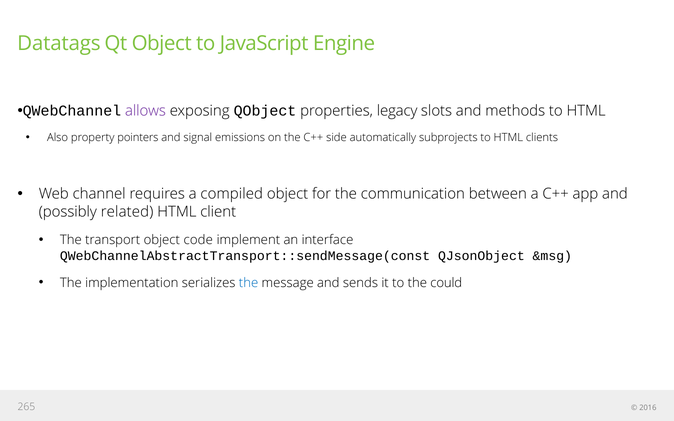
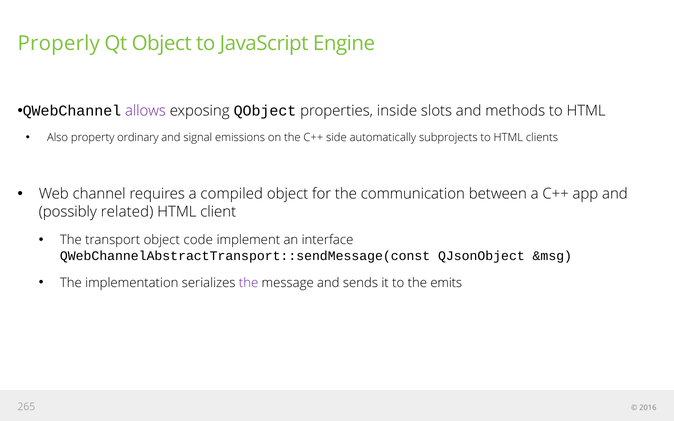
Datatags: Datatags -> Properly (59, 43)
legacy: legacy -> inside (397, 111)
pointers: pointers -> ordinary (138, 138)
the colour: blue -> purple (249, 283)
could: could -> emits (446, 283)
